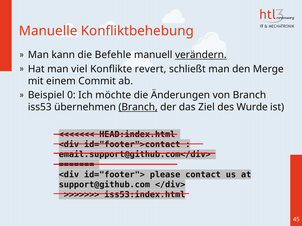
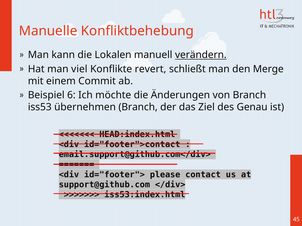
Befehle: Befehle -> Lokalen (113, 55)
0: 0 -> 6 (71, 95)
Branch underline: present -> none (138, 107)
Wurde: Wurde -> Genau (252, 107)
